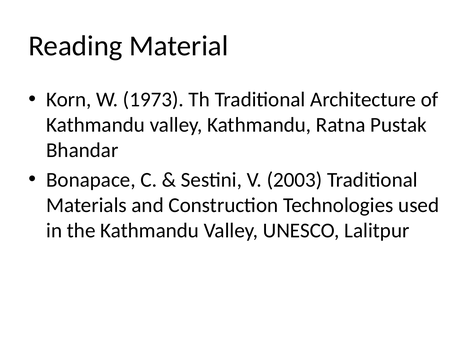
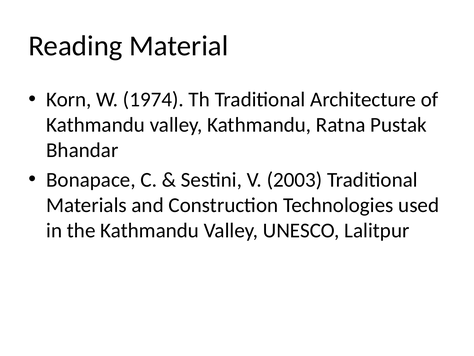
1973: 1973 -> 1974 (153, 99)
